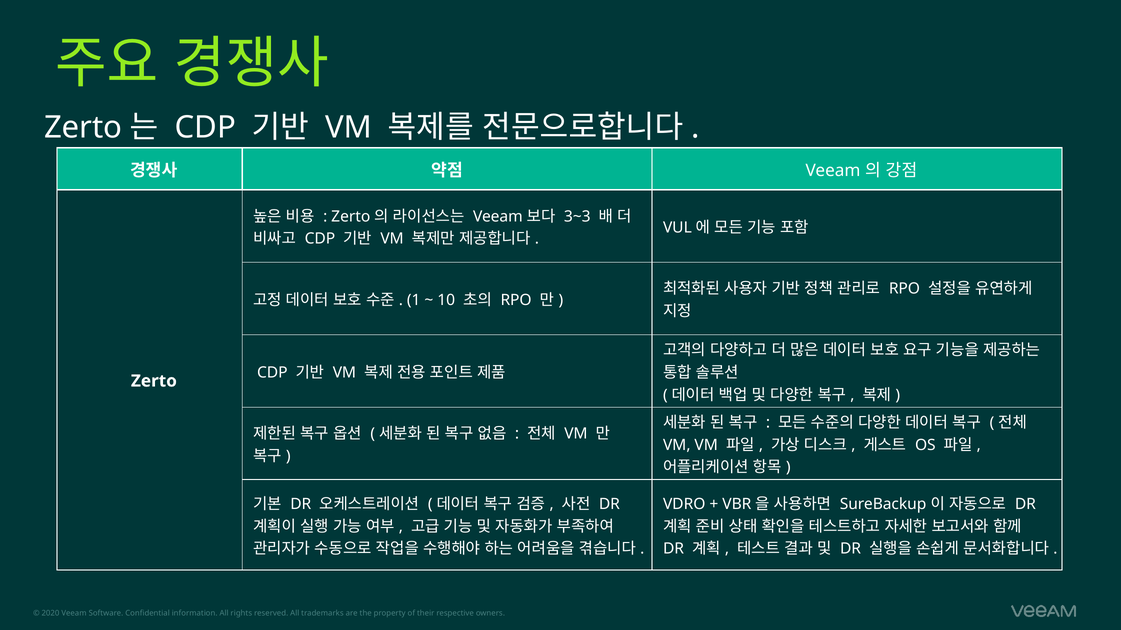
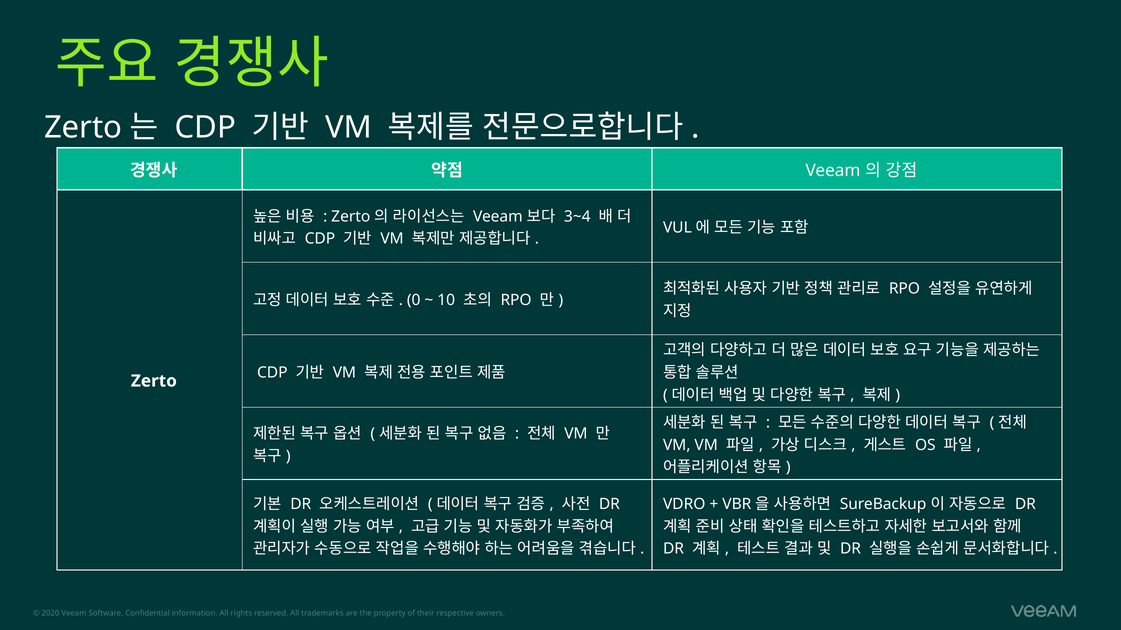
3~3: 3~3 -> 3~4 (577, 217)
1: 1 -> 0 (414, 300)
